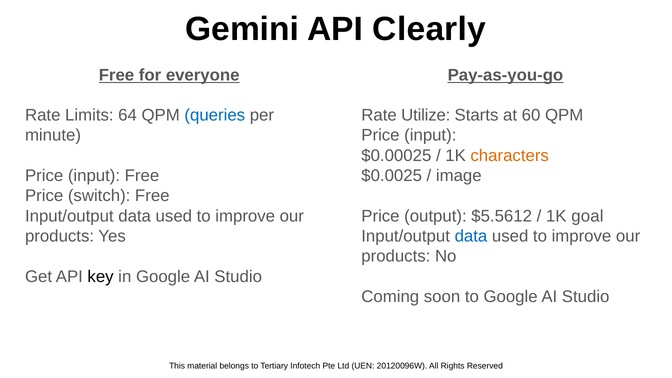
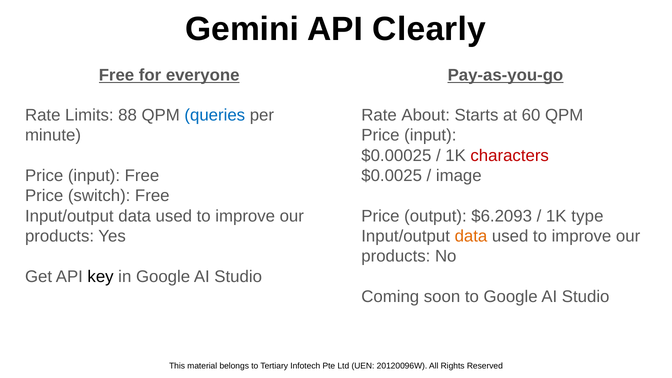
64: 64 -> 88 (128, 115)
Utilize: Utilize -> About (426, 115)
characters colour: orange -> red (510, 156)
$5.5612: $5.5612 -> $6.2093 (502, 216)
goal: goal -> type (587, 216)
data colour: blue -> orange (471, 236)
